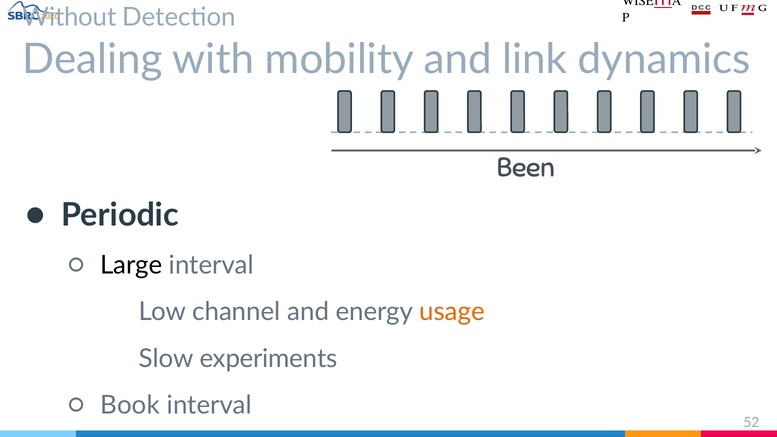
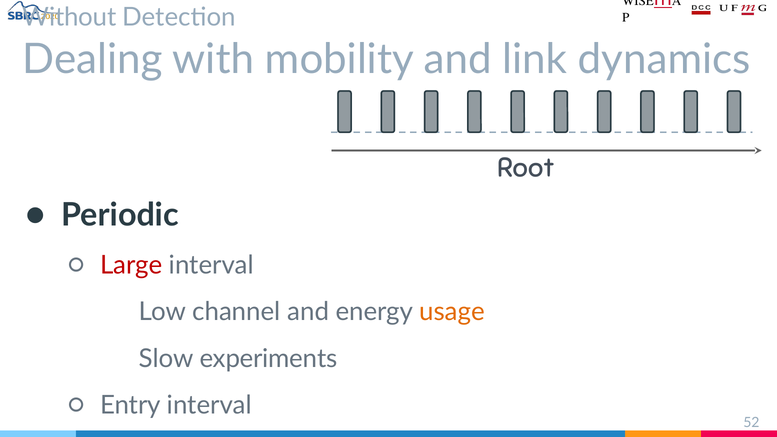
Been: Been -> Root (526, 168)
Large colour: black -> red (131, 265)
Book: Book -> Entry (130, 405)
